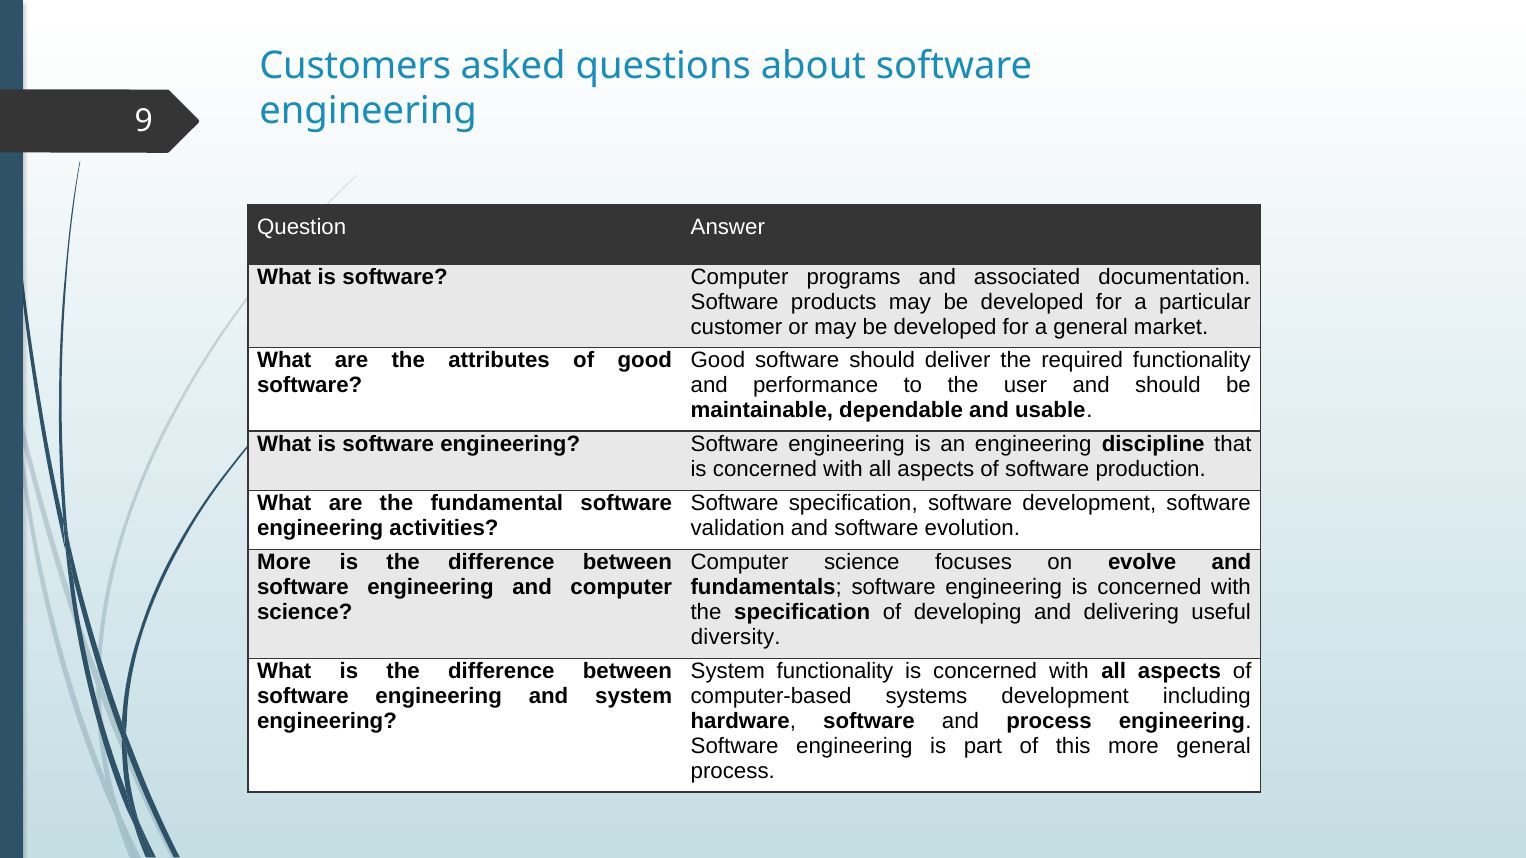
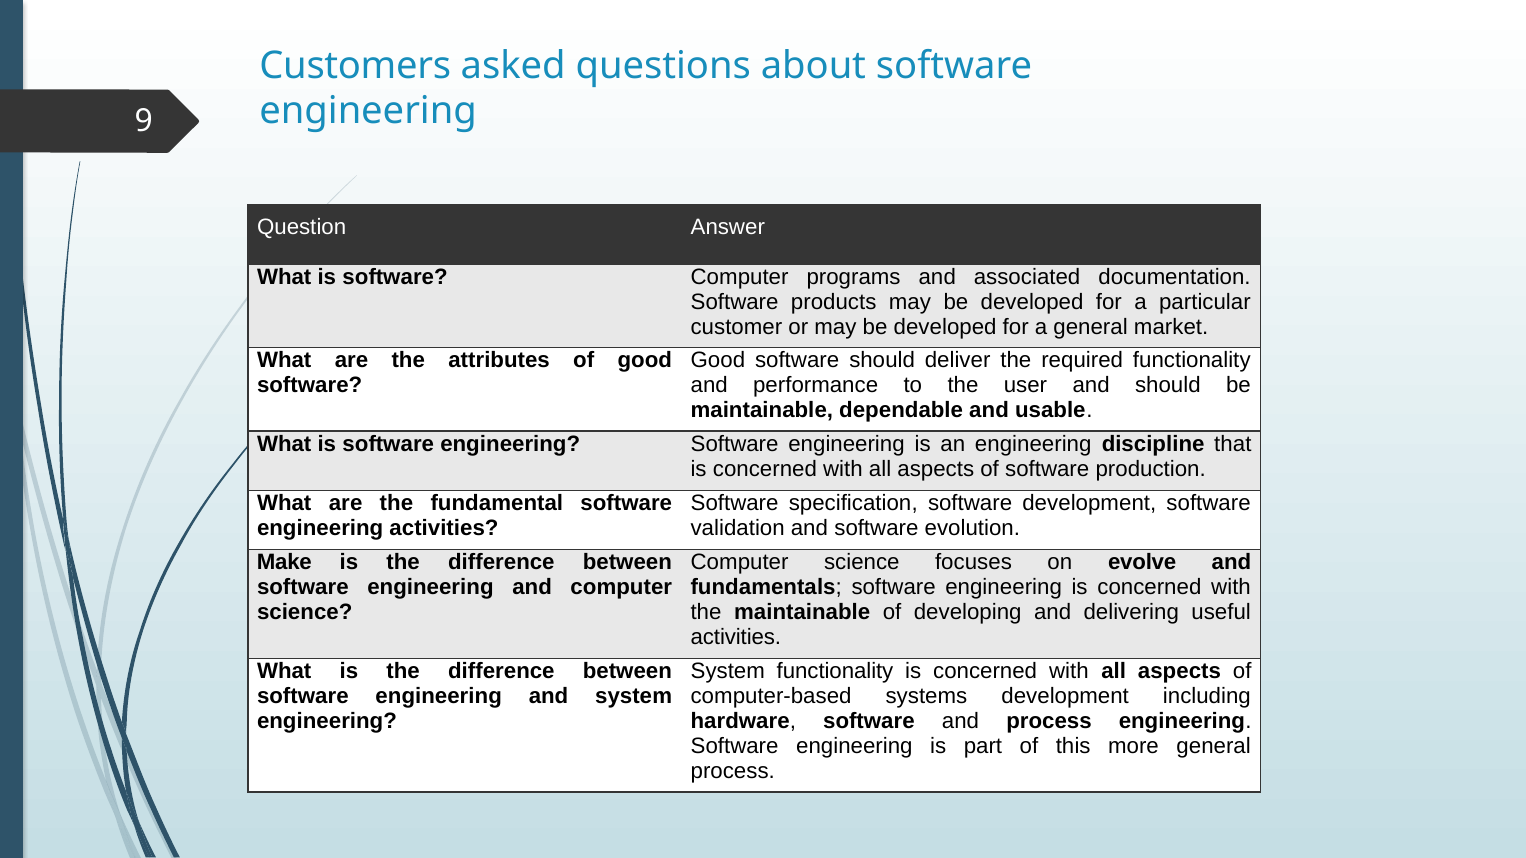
More: More -> Make (284, 563)
the specification: specification -> maintainable (802, 613)
diversity: diversity -> activities (736, 638)
